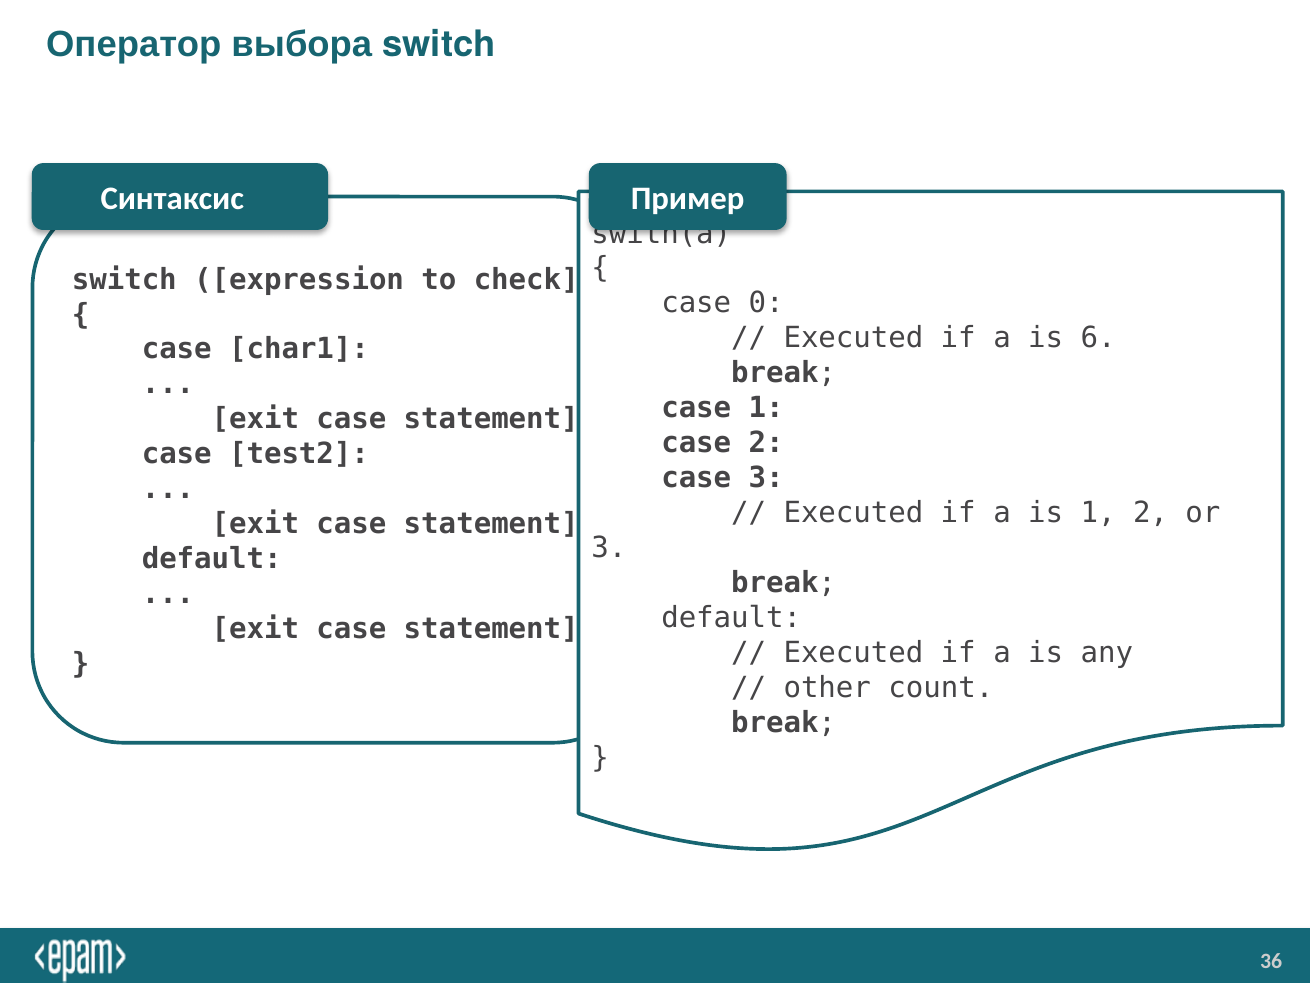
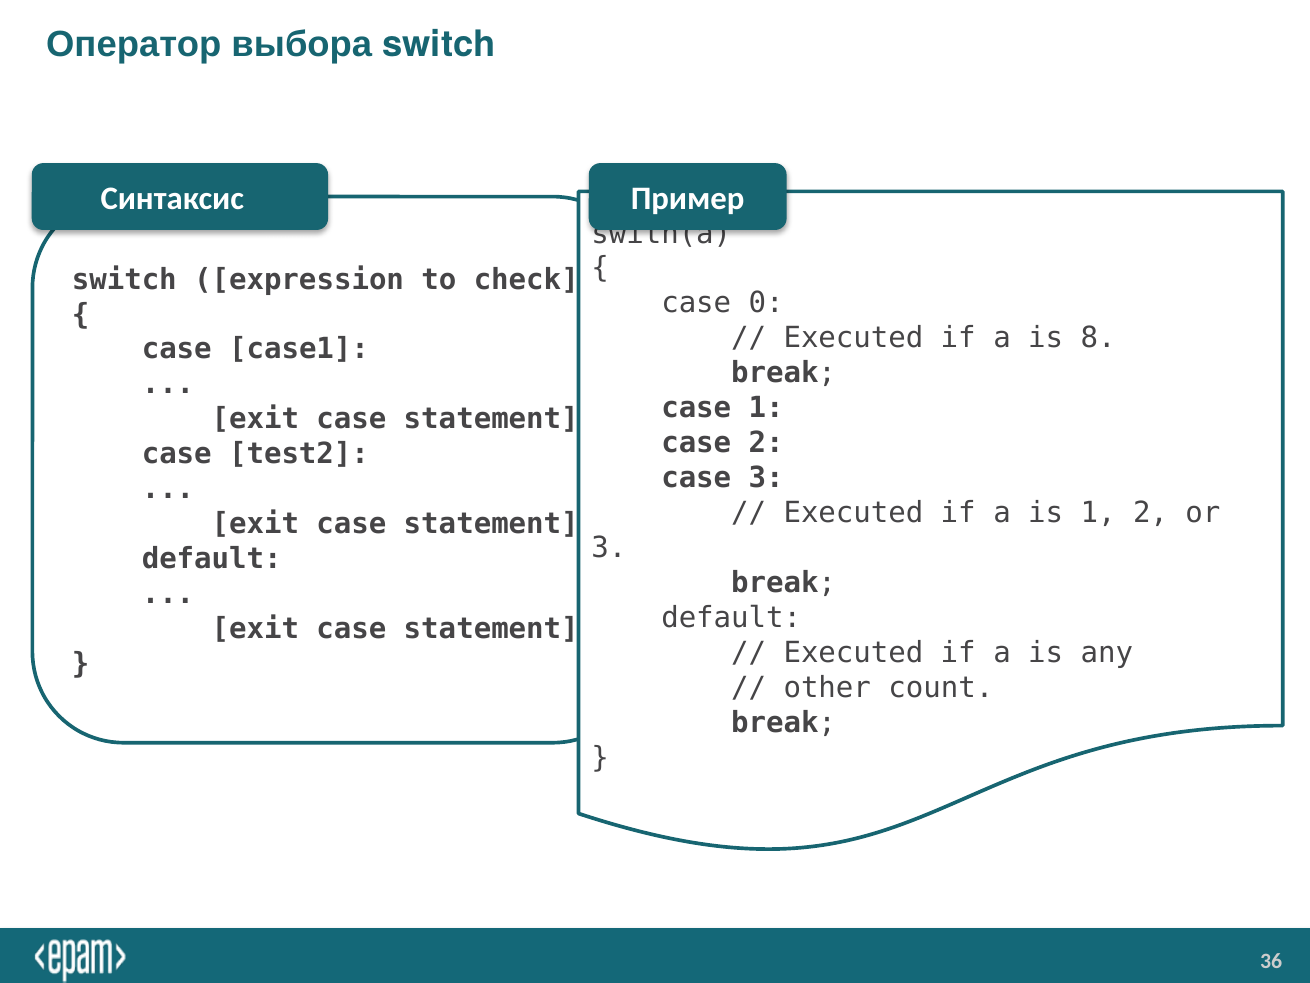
6: 6 -> 8 (1098, 338)
char1: char1 -> case1 (299, 349)
